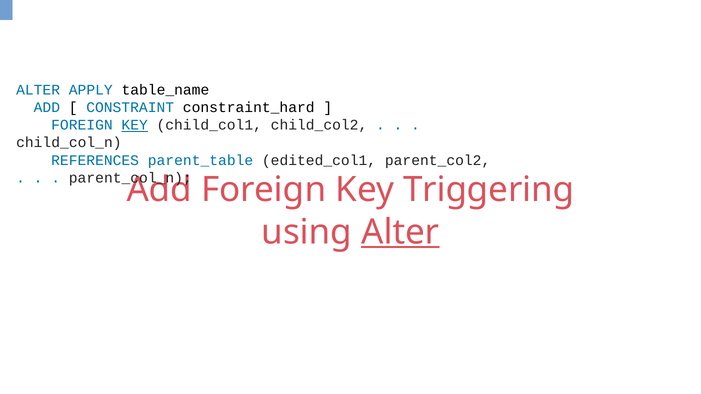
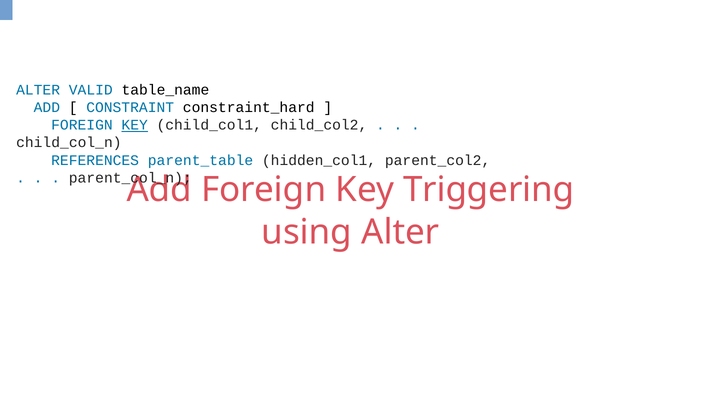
APPLY: APPLY -> VALID (91, 90)
edited_col1: edited_col1 -> hidden_col1 (319, 160)
Alter underline: present -> none (400, 232)
